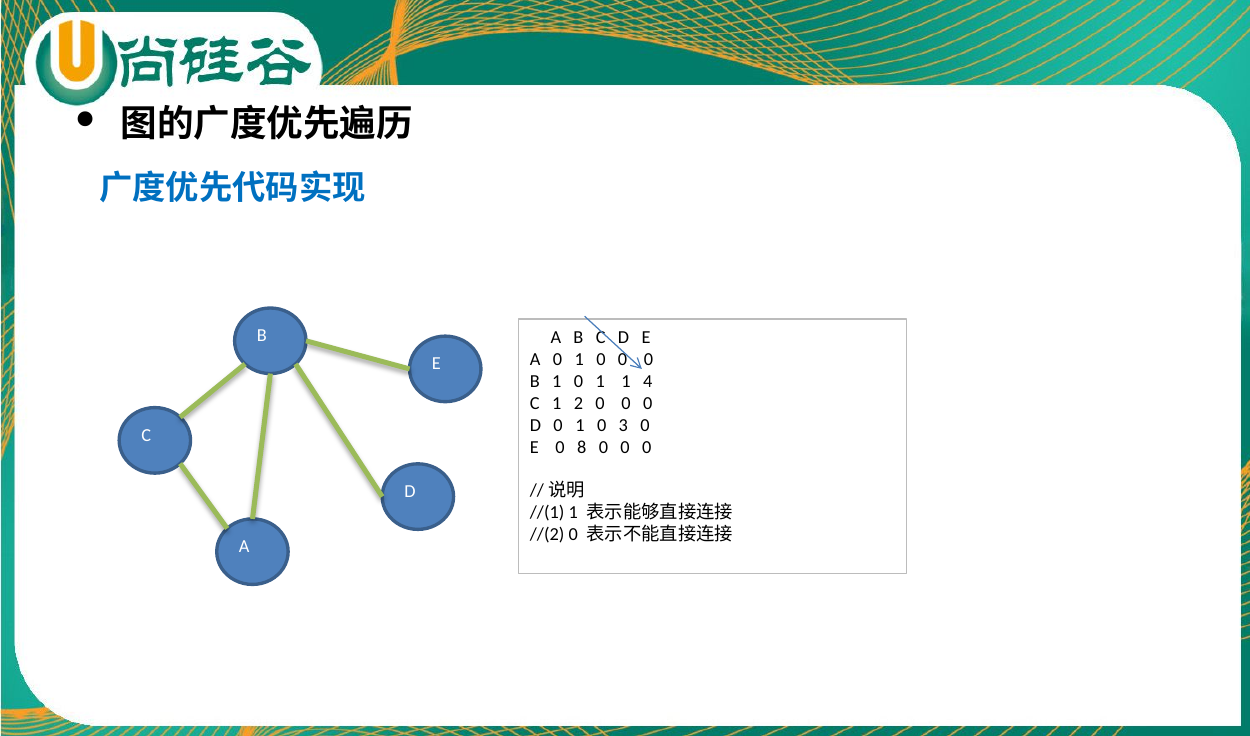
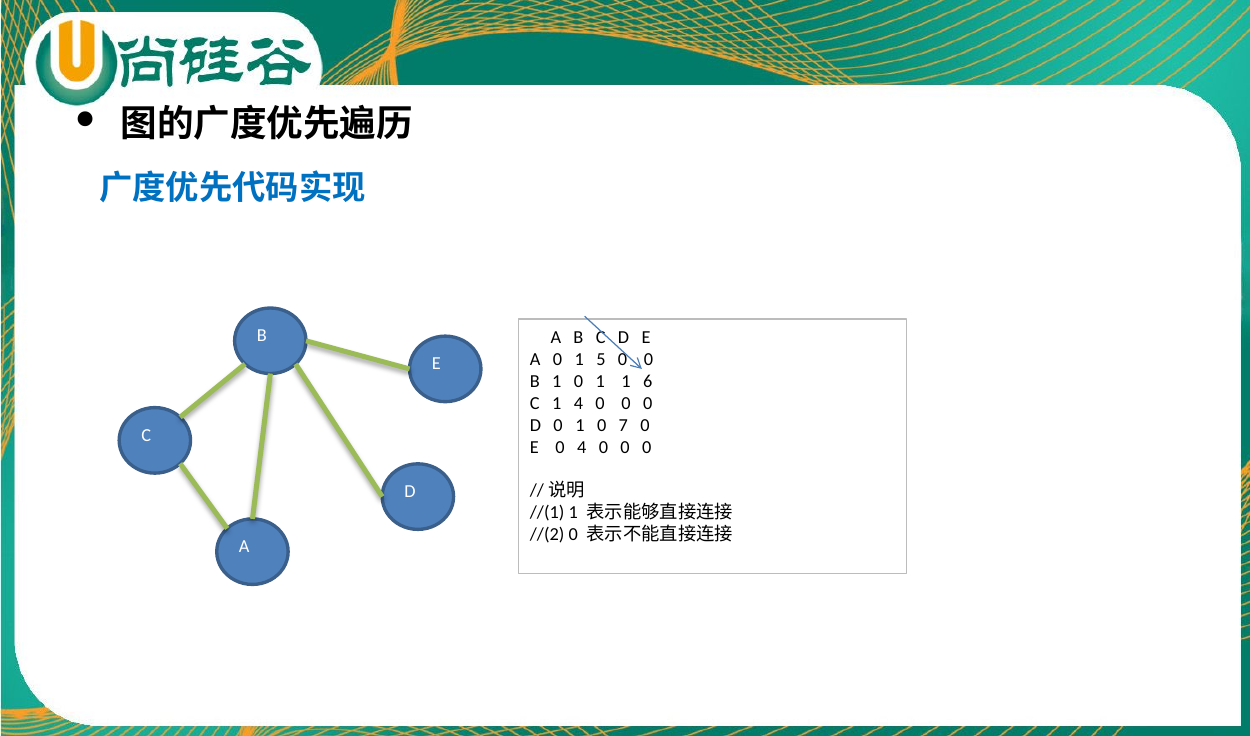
A 0 1 0: 0 -> 5 (601, 359)
4: 4 -> 6 (648, 381)
1 2: 2 -> 4 (578, 403)
3: 3 -> 7 (623, 425)
0 8: 8 -> 4 (582, 447)
